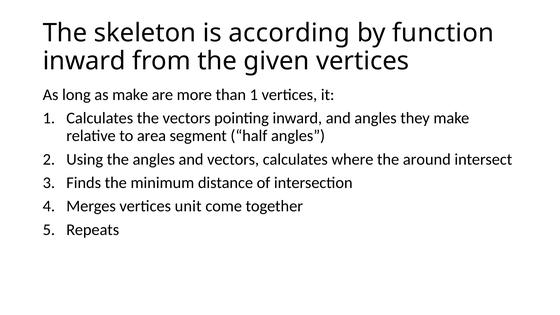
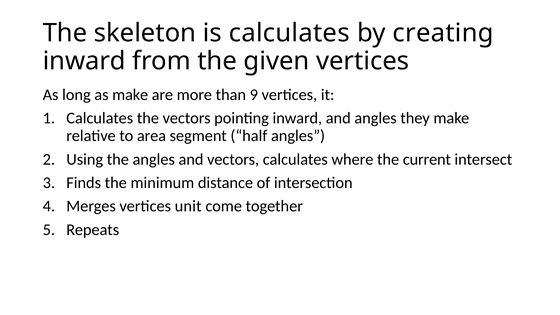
is according: according -> calculates (289, 33)
function: function -> creating (443, 33)
than 1: 1 -> 9 (254, 95)
around: around -> current (427, 159)
